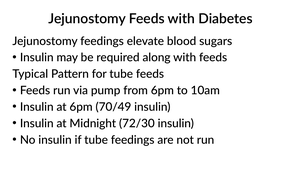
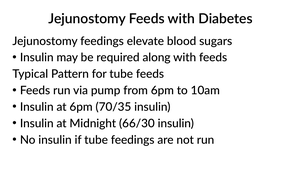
70/49: 70/49 -> 70/35 (113, 107)
72/30: 72/30 -> 66/30 (137, 123)
